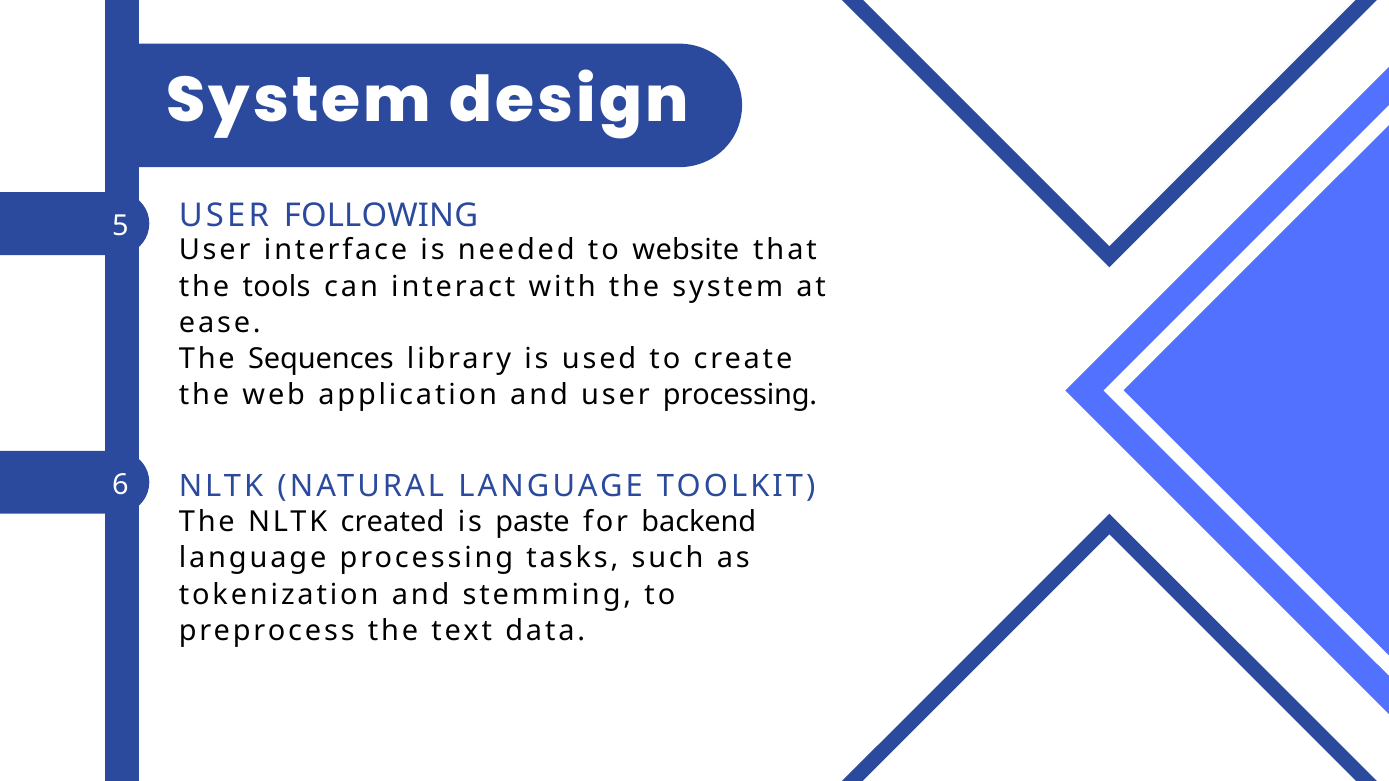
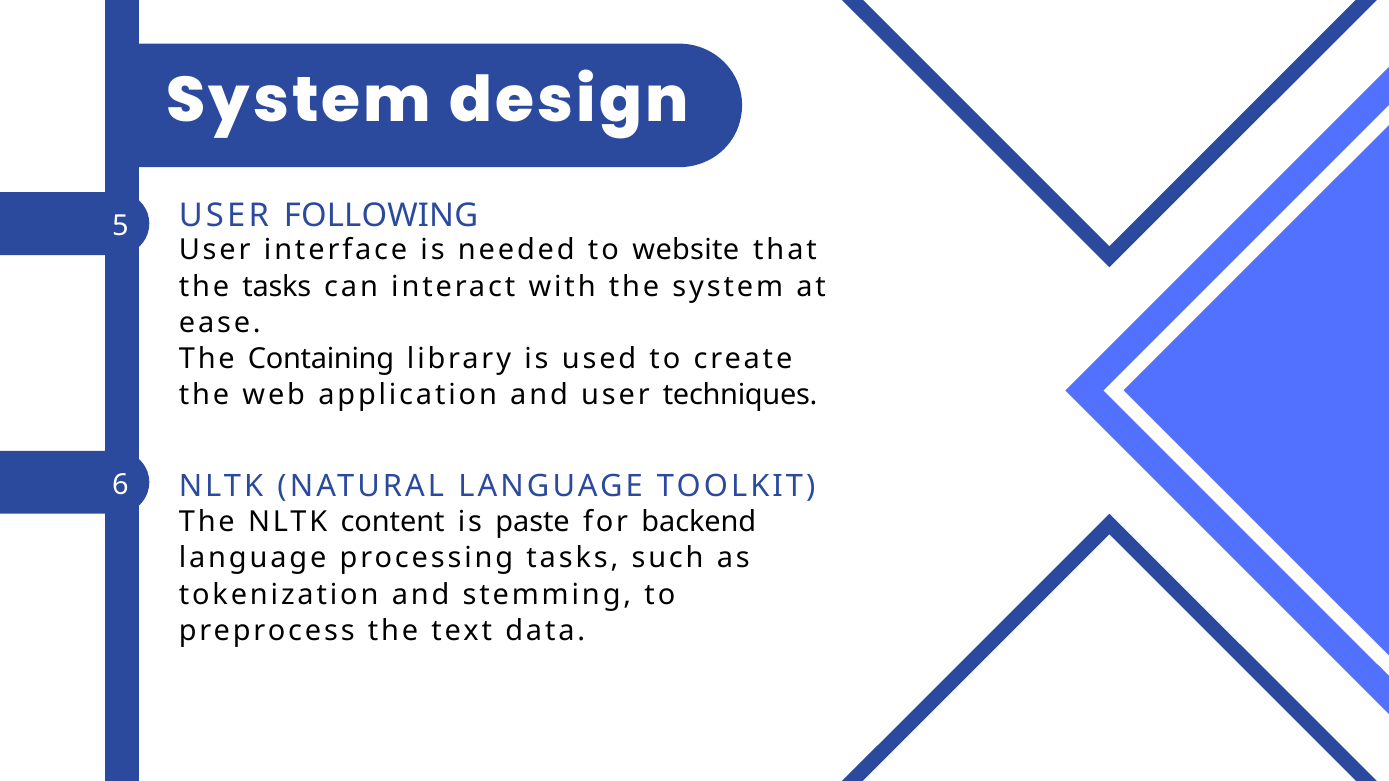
the tools: tools -> tasks (277, 287)
Sequences: Sequences -> Containing (321, 359)
user processing: processing -> techniques (740, 395)
created: created -> content (393, 522)
